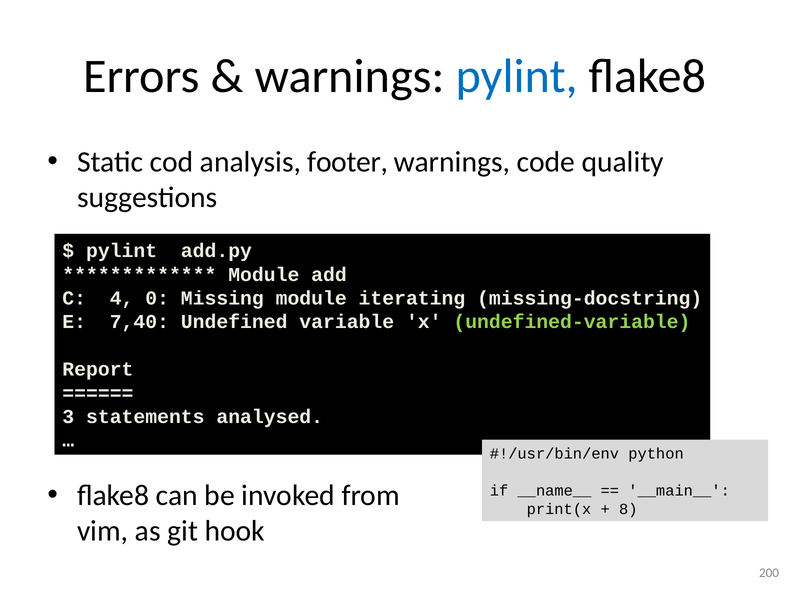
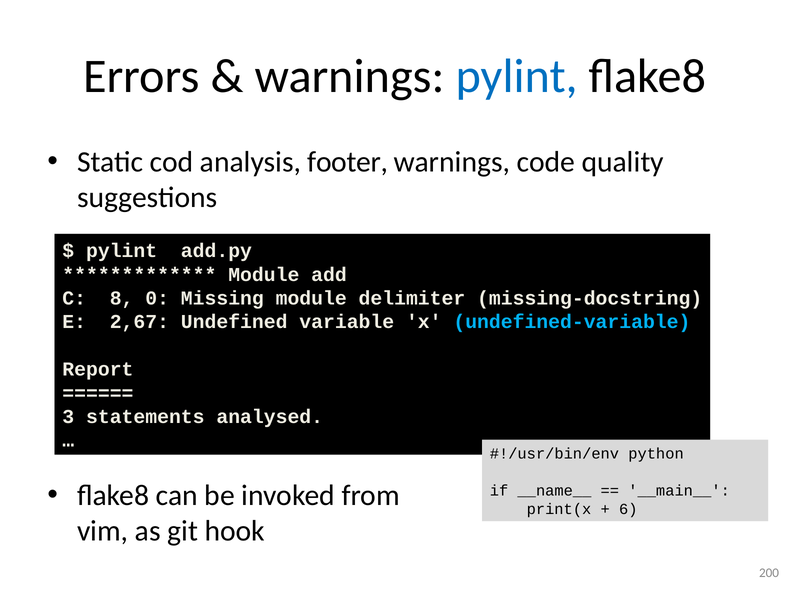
4: 4 -> 8 (122, 299)
iterating: iterating -> delimiter (412, 299)
7,40: 7,40 -> 2,67 (139, 322)
undefined-variable colour: light green -> light blue (572, 322)
8: 8 -> 6 (628, 510)
